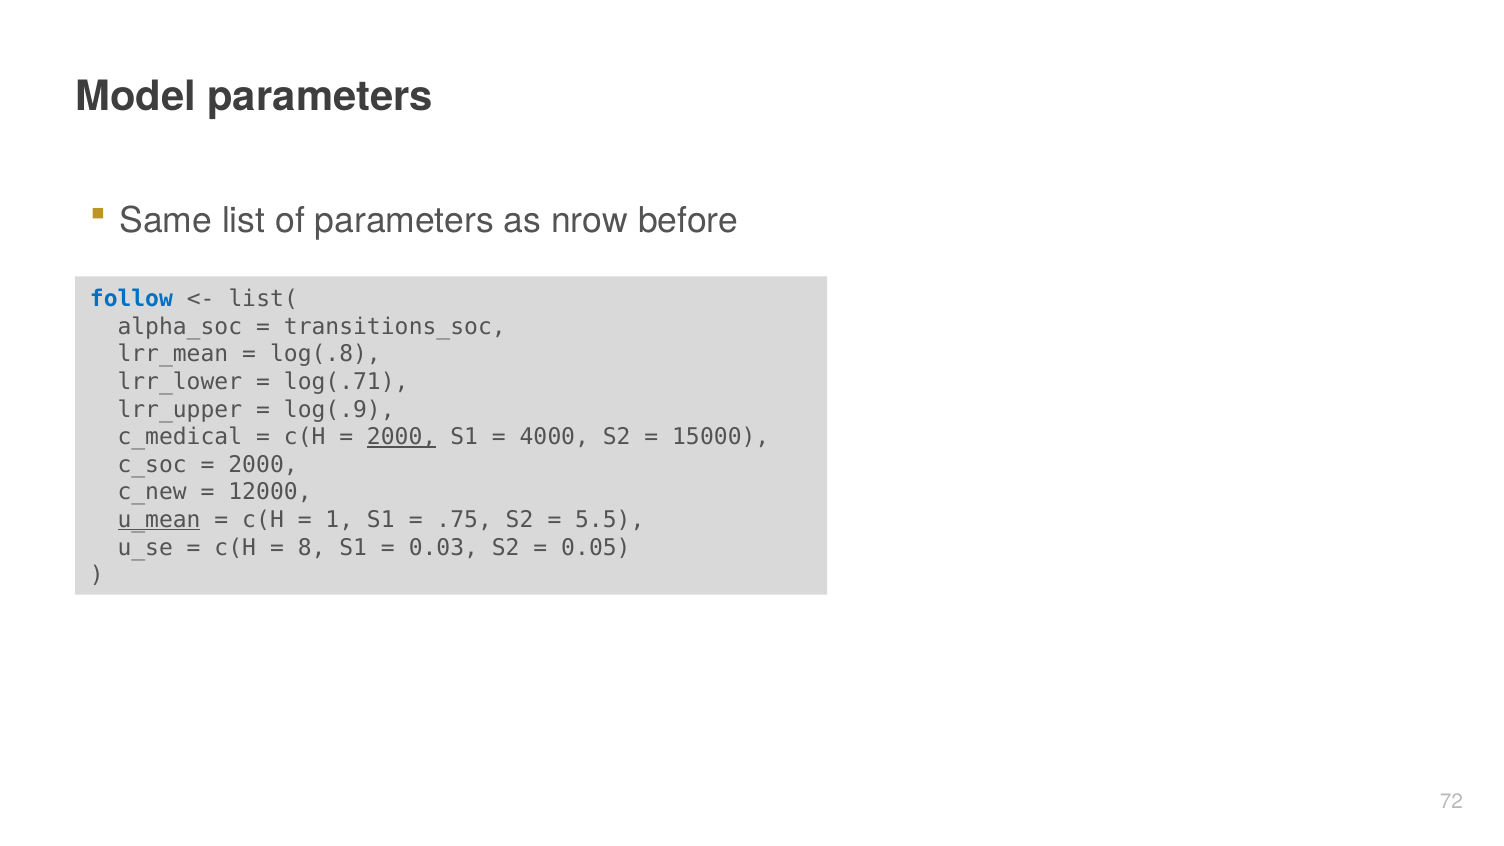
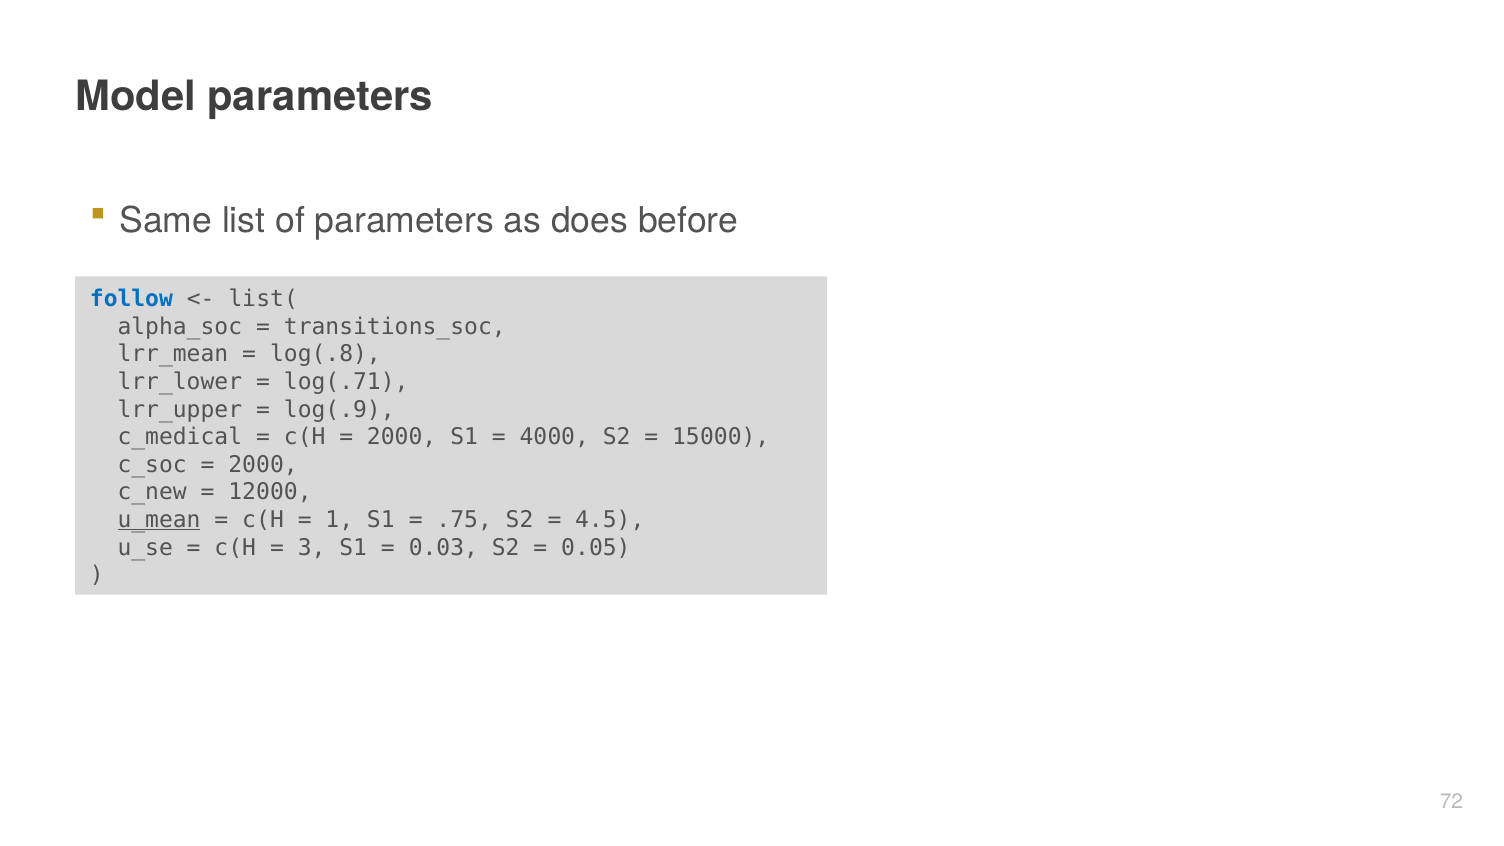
nrow: nrow -> does (590, 221)
2000 underline: present -> none (402, 437)
5.5: 5.5 -> 4.5 (610, 520)
8: 8 -> 3 (312, 548)
